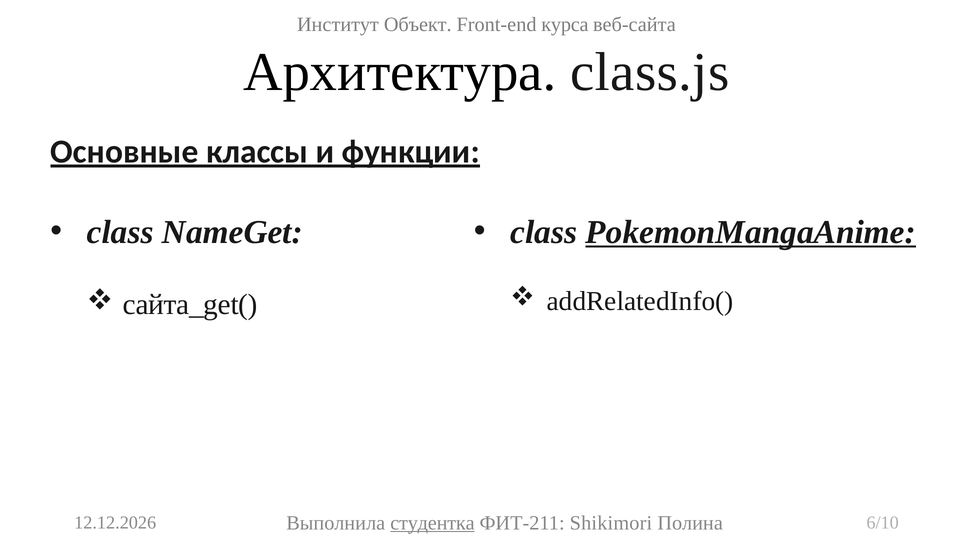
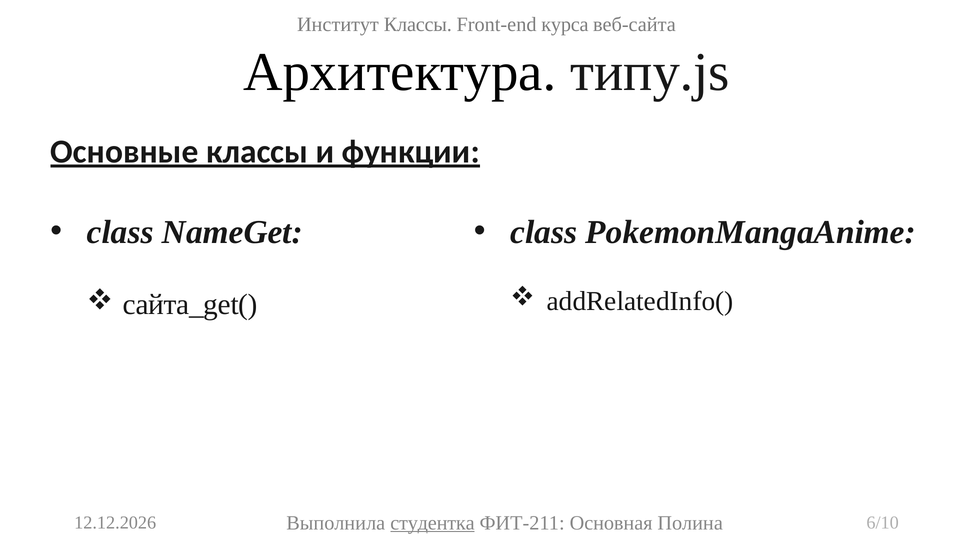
Институт Объект: Объект -> Классы (418, 25)
class.js: class.js -> типу.js (650, 72)
PokemonMangaAnime underline: present -> none (751, 232)
Shikimori: Shikimori -> Основная (611, 523)
